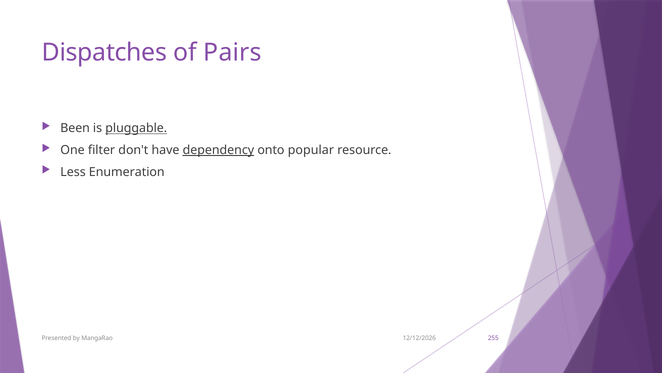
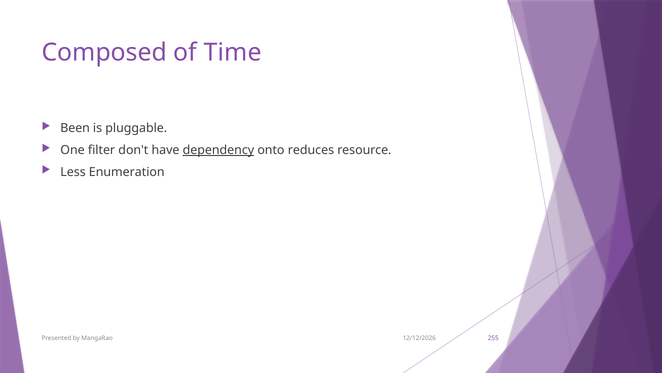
Dispatches: Dispatches -> Composed (104, 52)
Pairs: Pairs -> Time (233, 52)
pluggable underline: present -> none (136, 128)
popular: popular -> reduces (311, 150)
